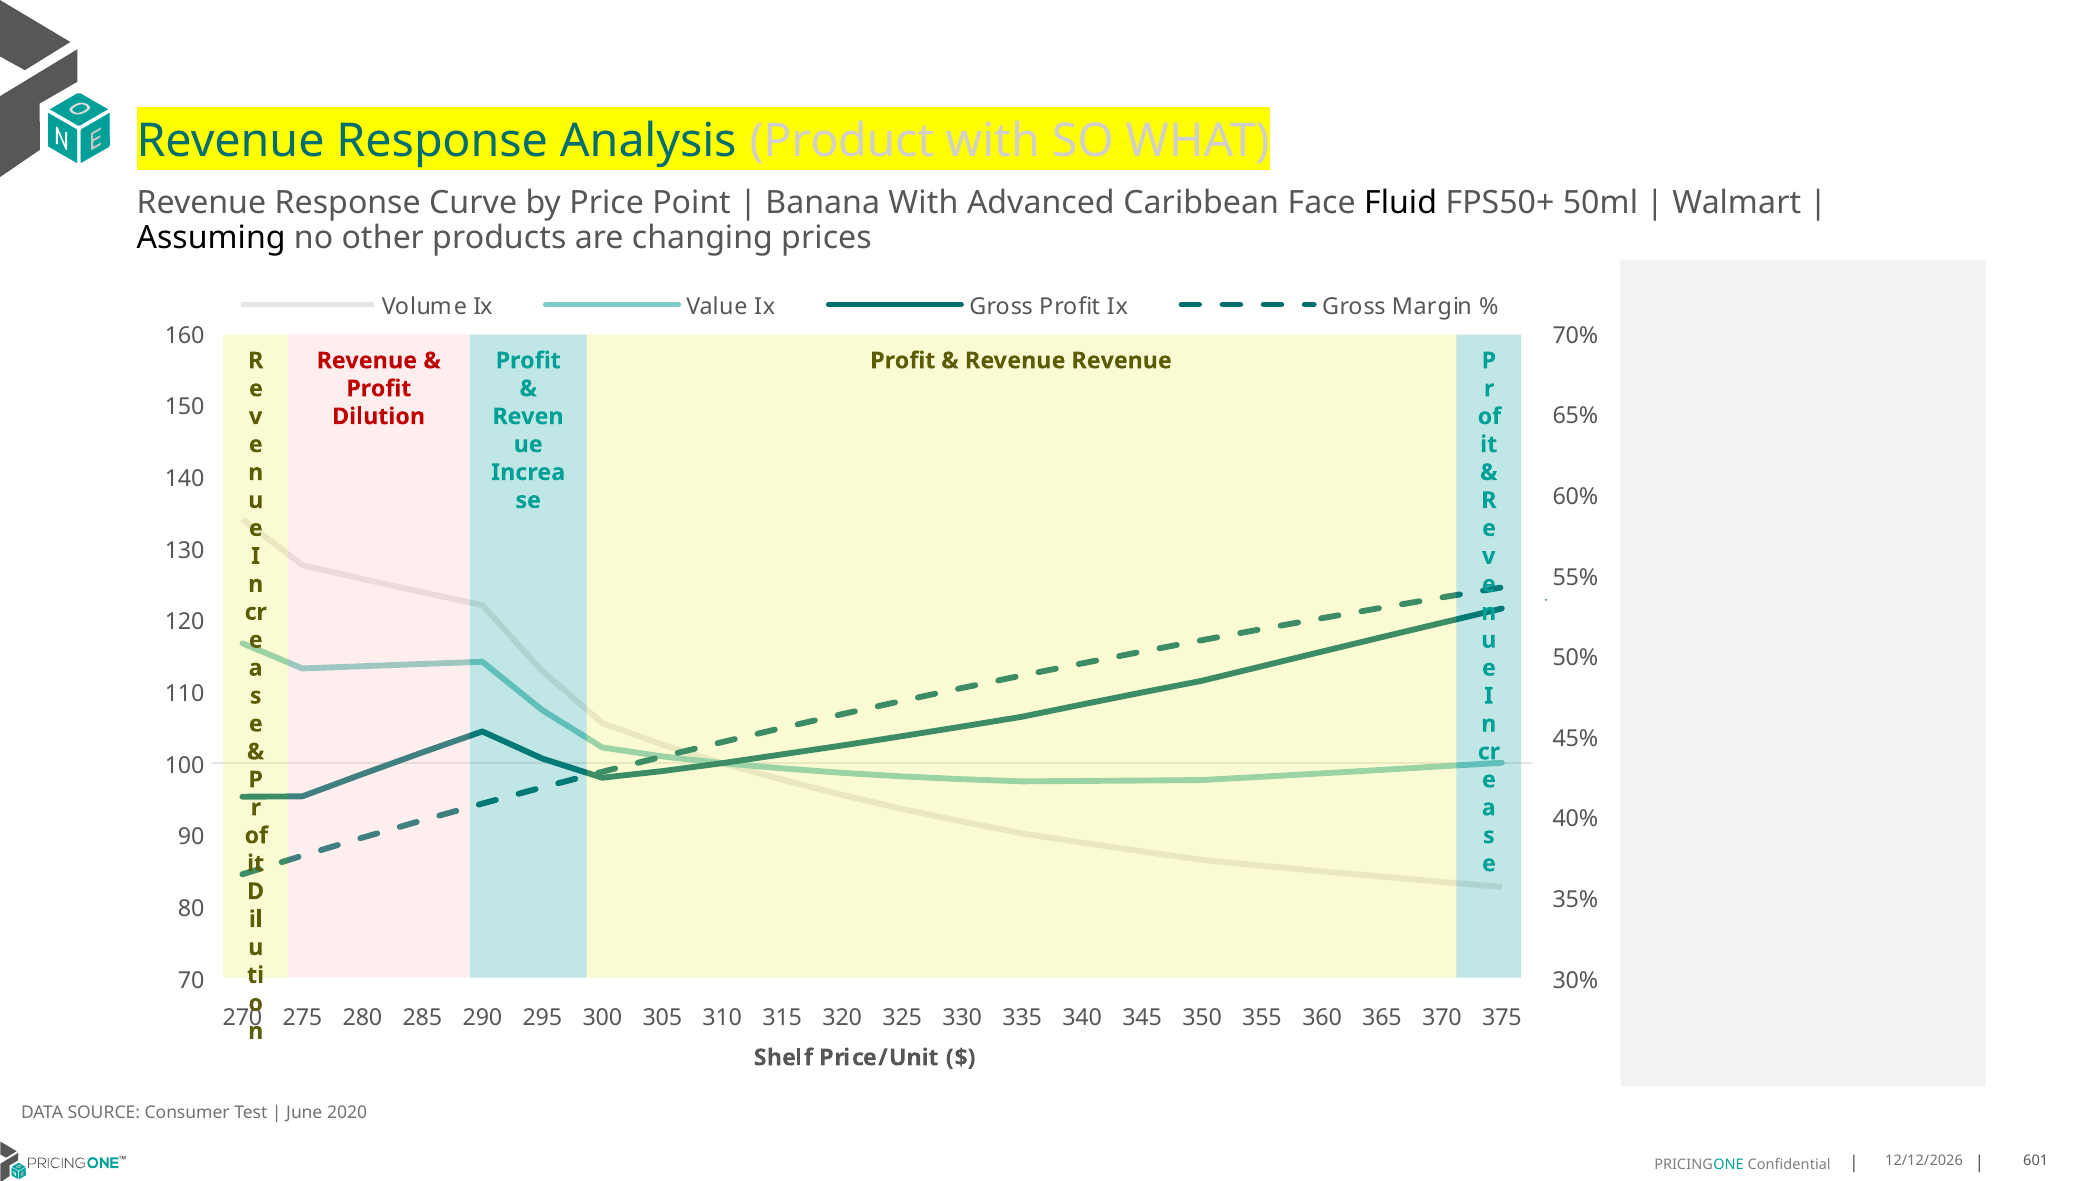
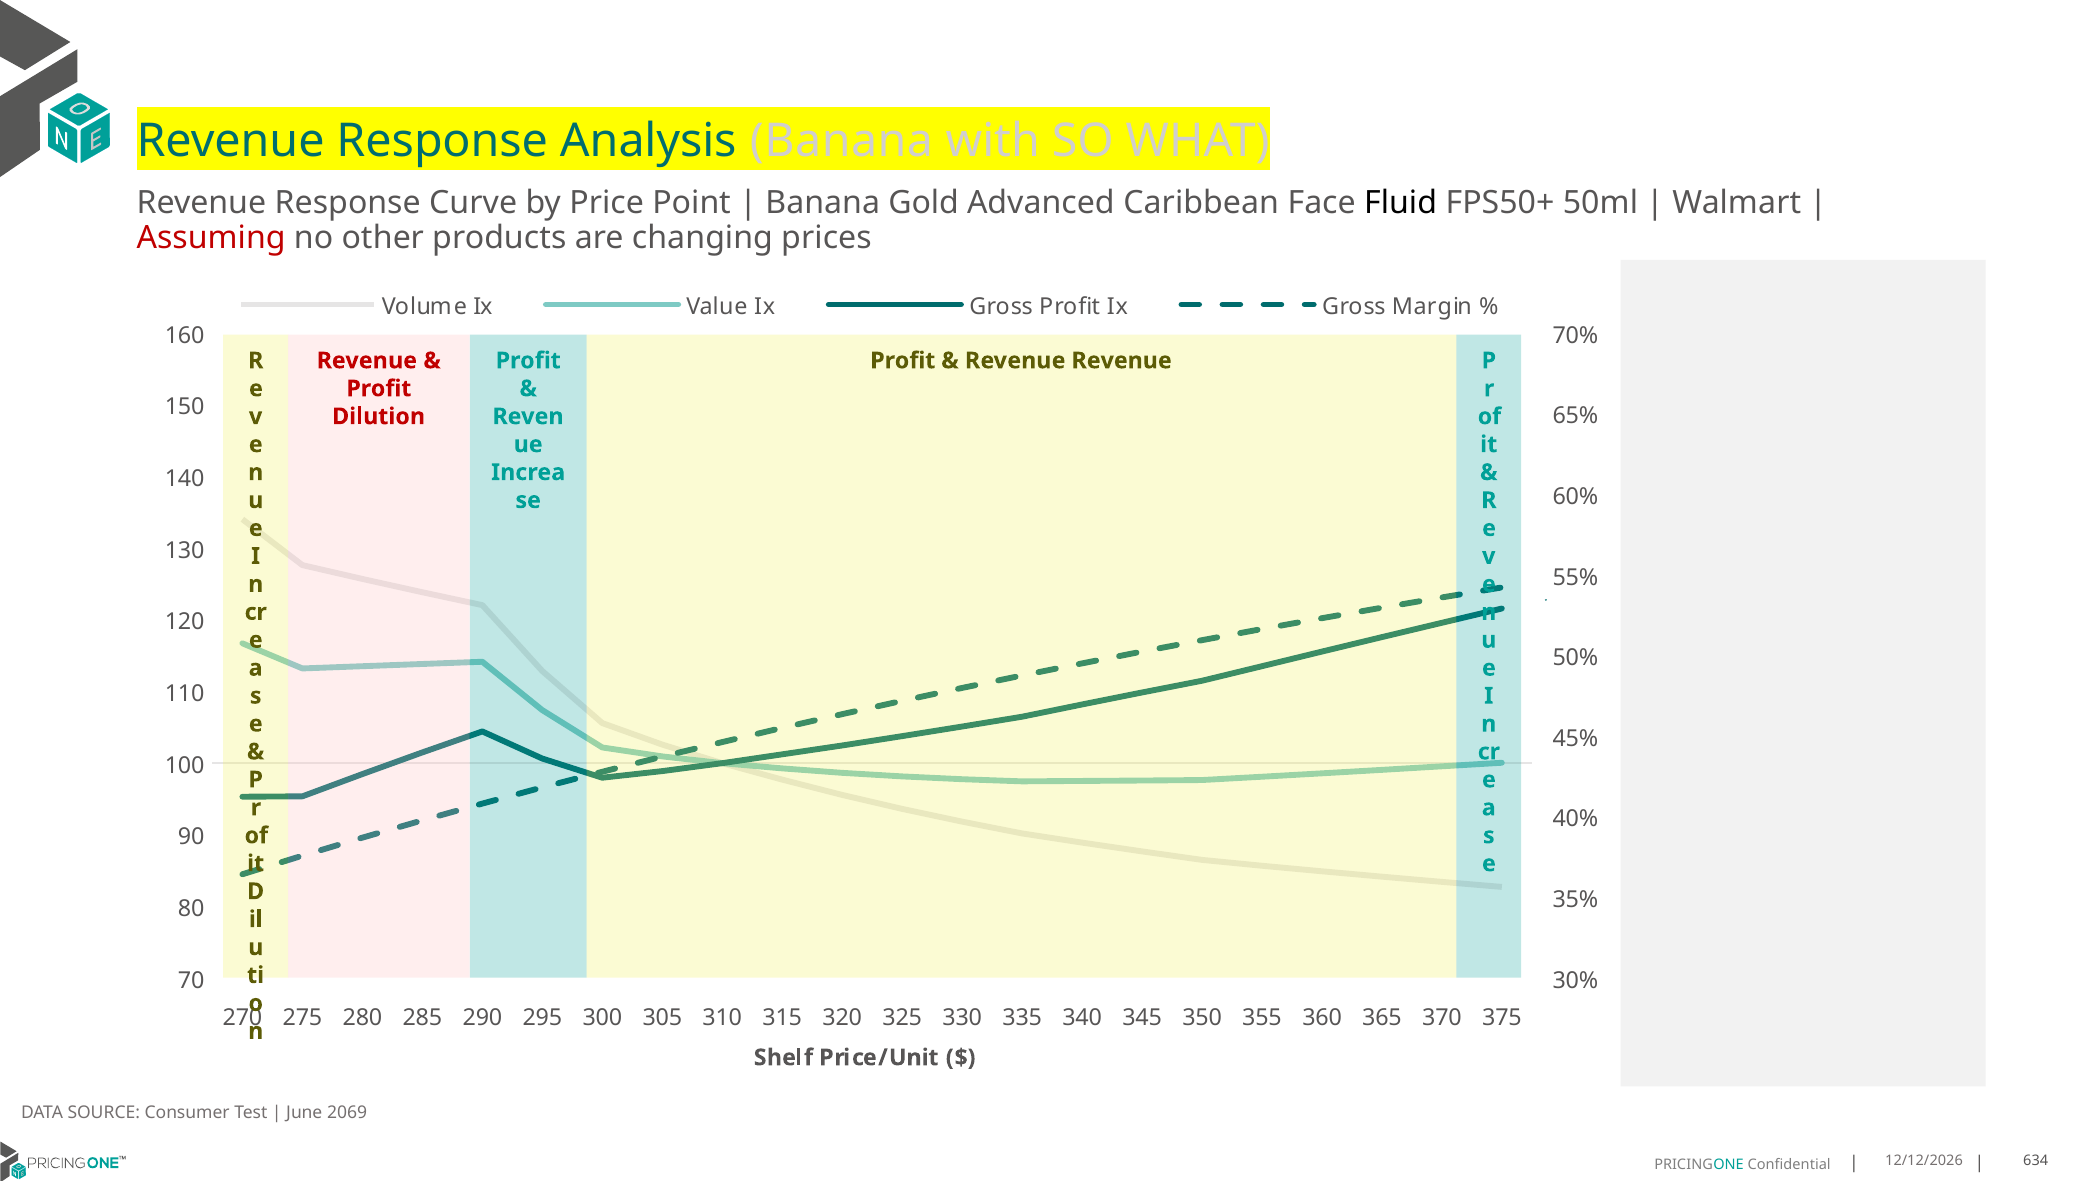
Analysis Product: Product -> Banana (842, 141)
Banana With: With -> Gold (924, 203)
Assuming colour: black -> red (211, 238)
2020: 2020 -> 2069 (347, 1113)
601: 601 -> 634 (2036, 1161)
